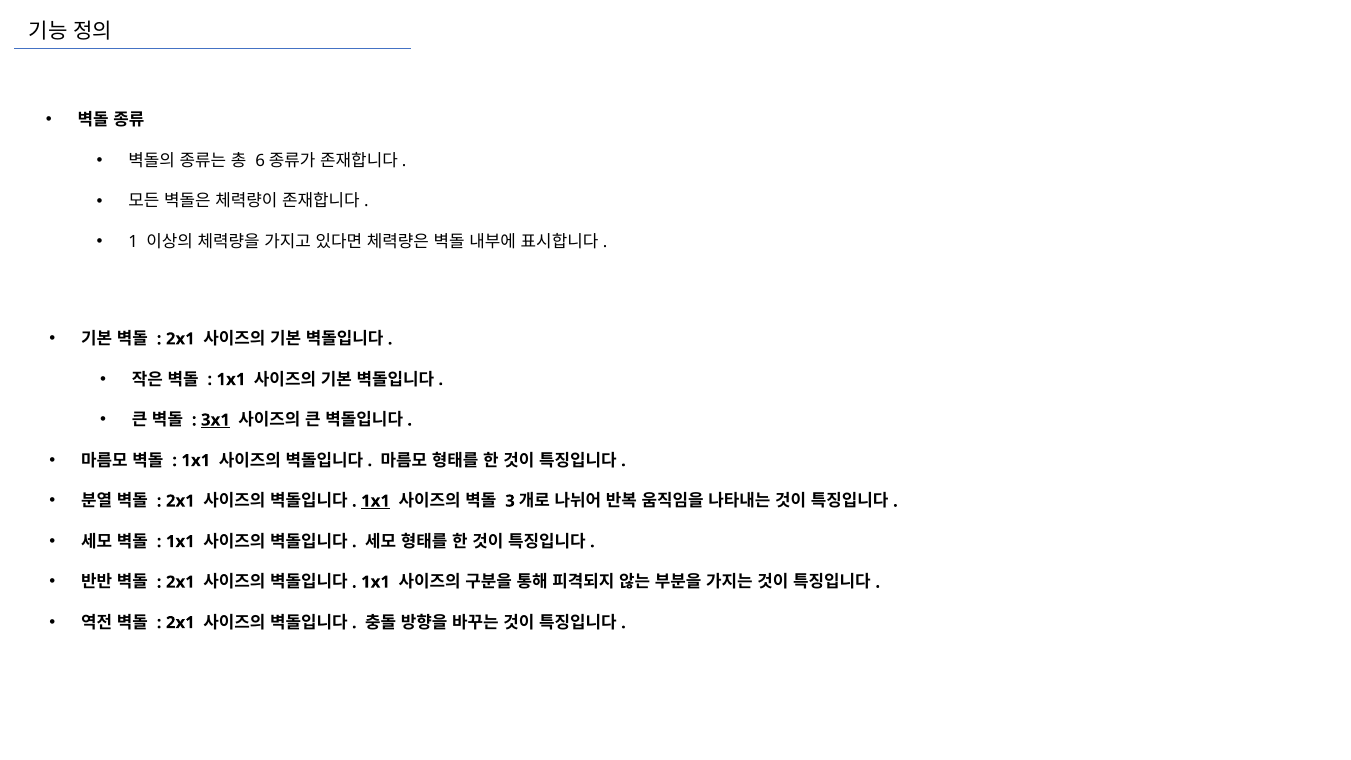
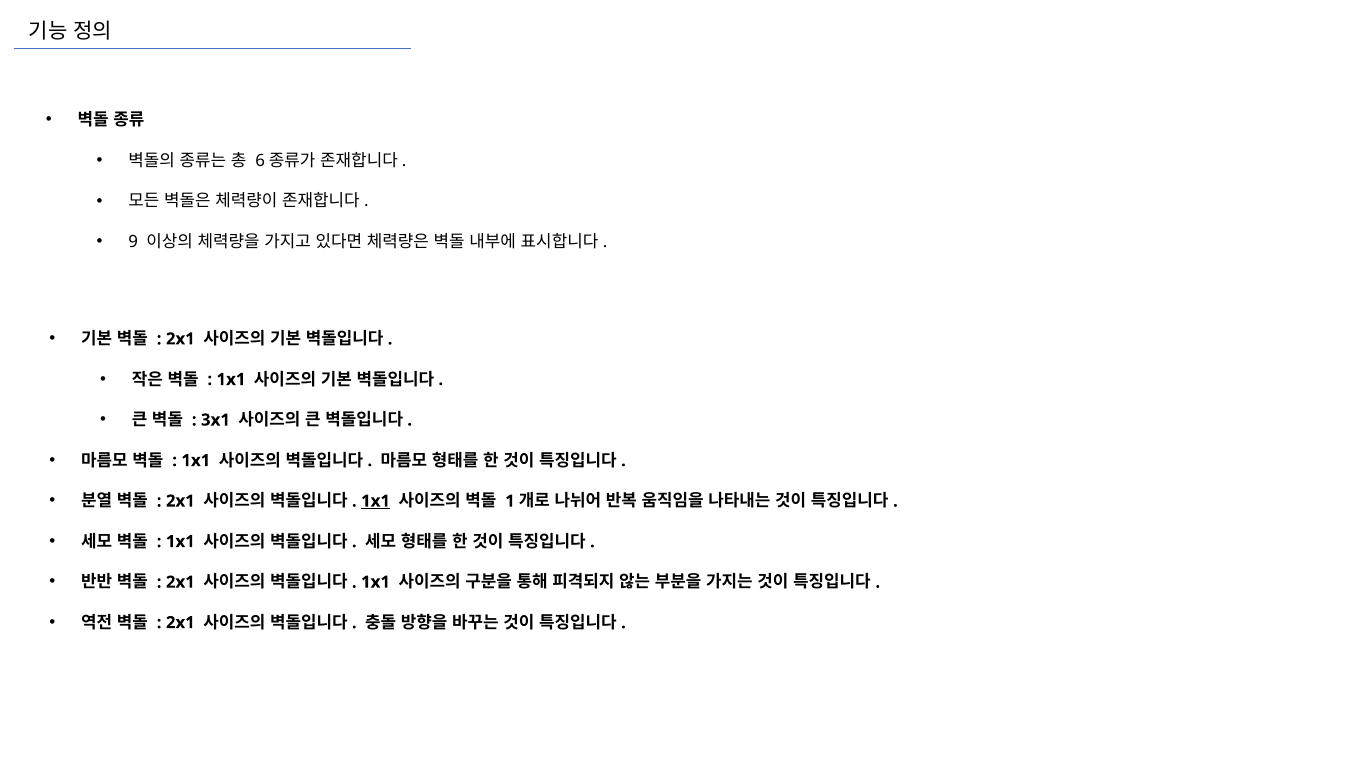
1: 1 -> 9 (133, 242)
3x1 underline: present -> none (215, 420)
3: 3 -> 1 (510, 501)
